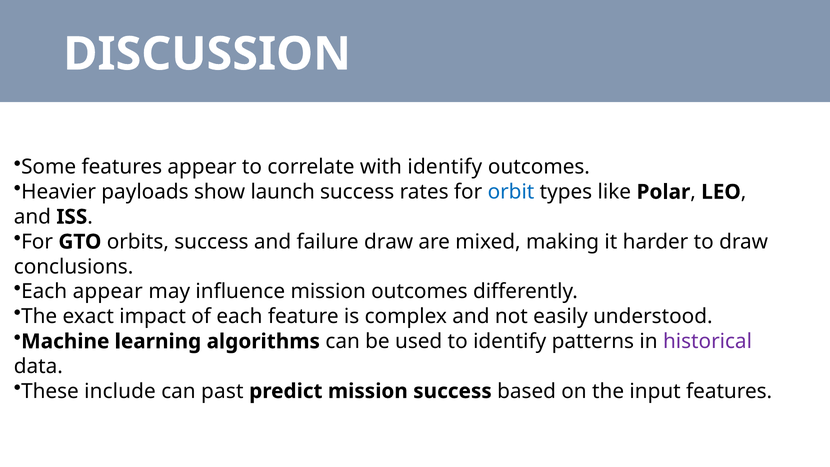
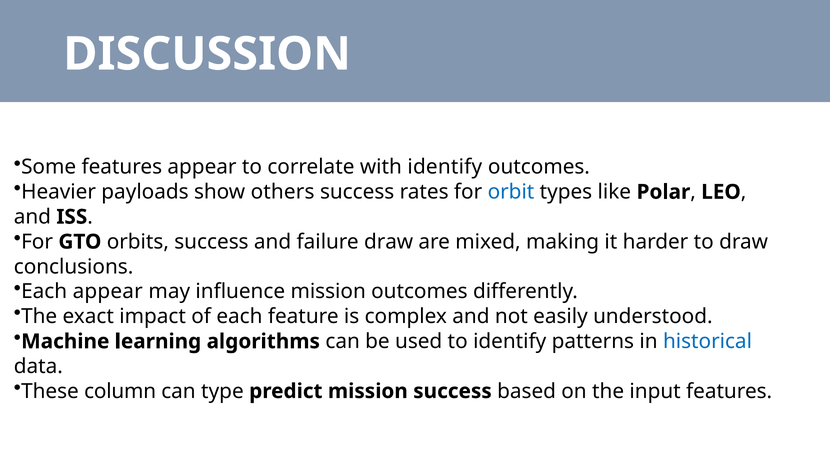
launch: launch -> others (283, 192)
historical colour: purple -> blue (708, 341)
include: include -> column (120, 391)
past: past -> type (222, 391)
